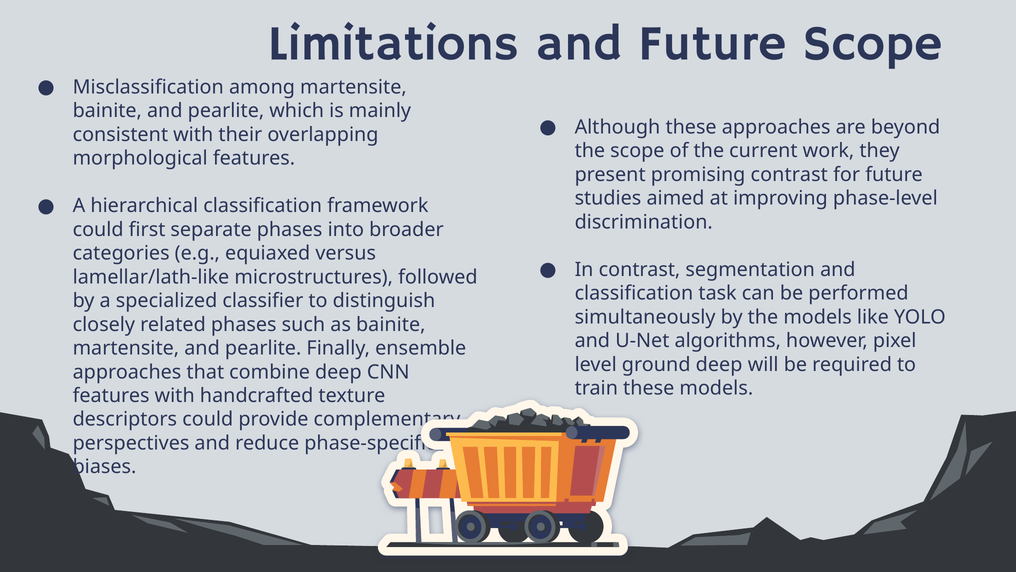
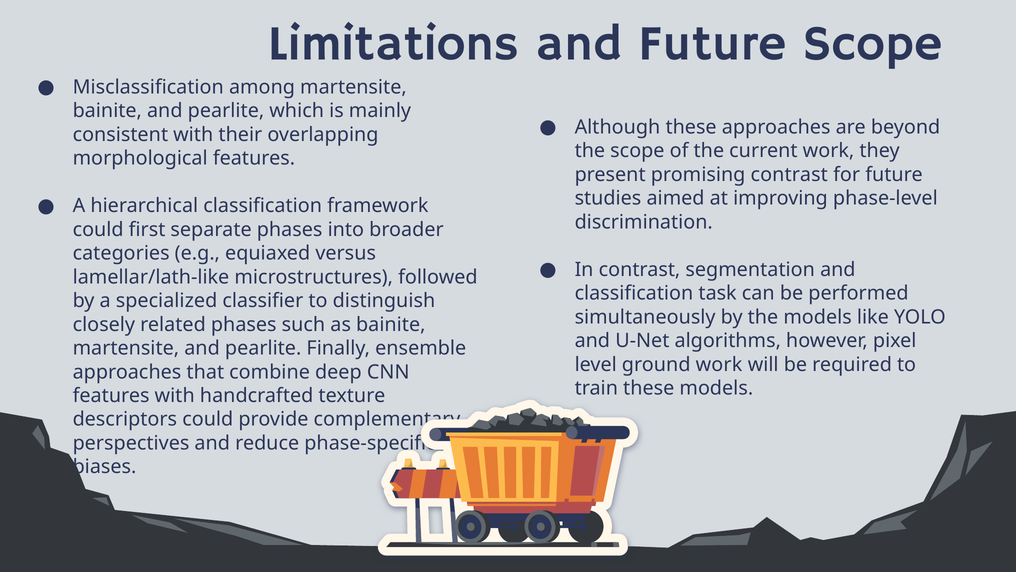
ground deep: deep -> work (719, 364)
